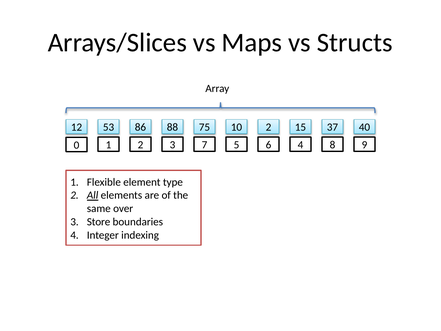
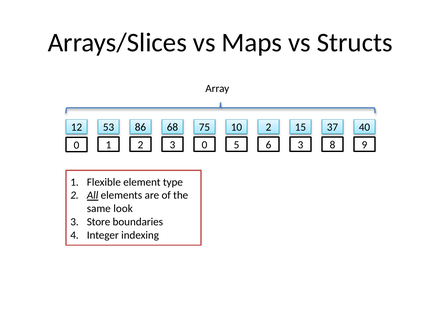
88: 88 -> 68 (172, 127)
3 7: 7 -> 0 (204, 145)
6 4: 4 -> 3 (300, 145)
over: over -> look (123, 208)
